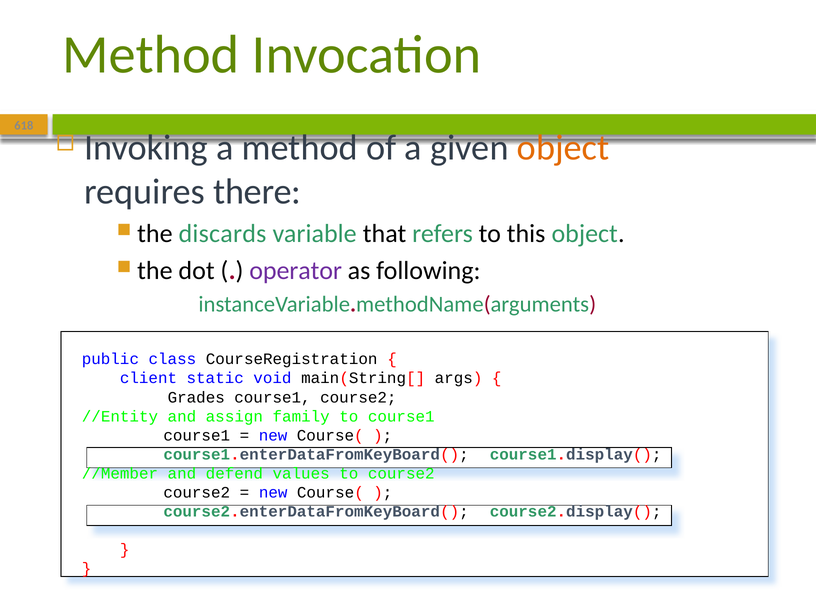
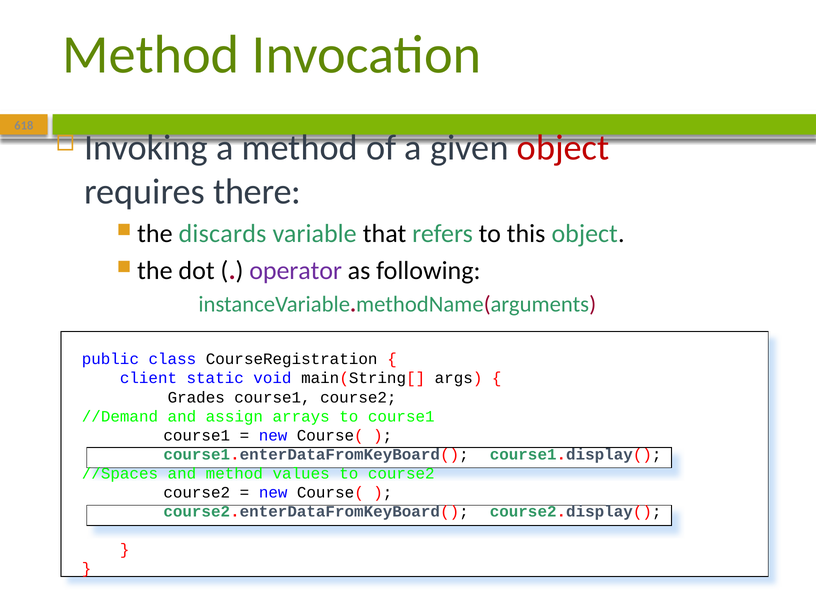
object colour: orange -> red (563, 148)
//Entity: //Entity -> //Demand (120, 416)
family: family -> arrays (301, 416)
//Member: //Member -> //Spaces (120, 473)
and defend: defend -> method (234, 473)
